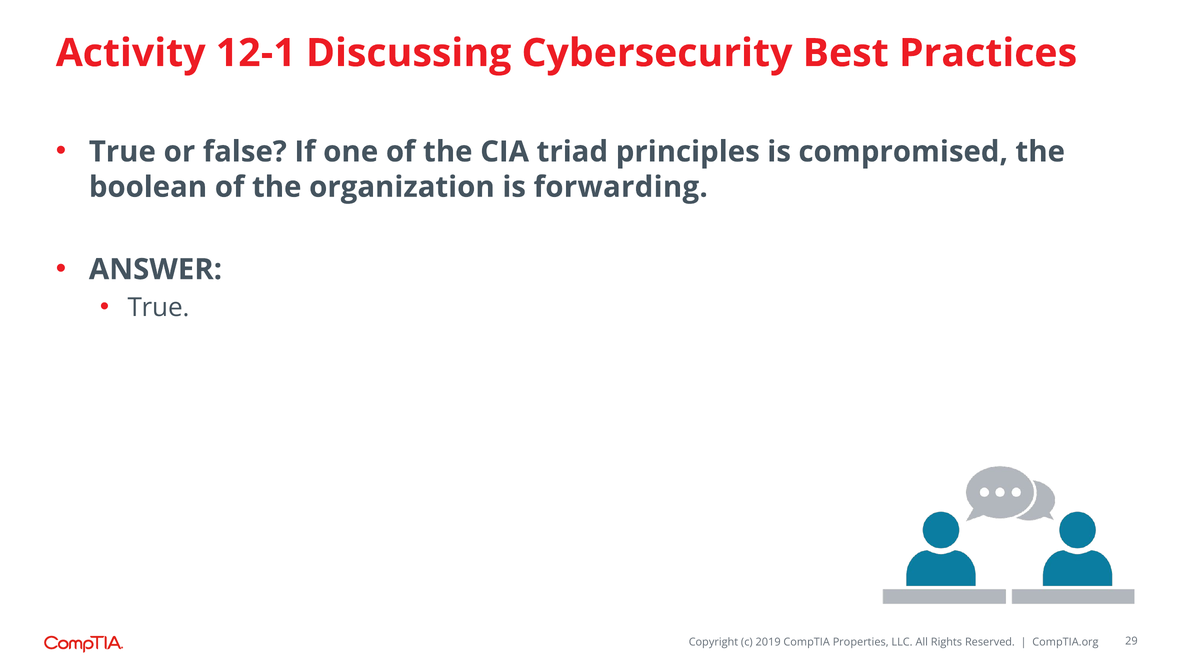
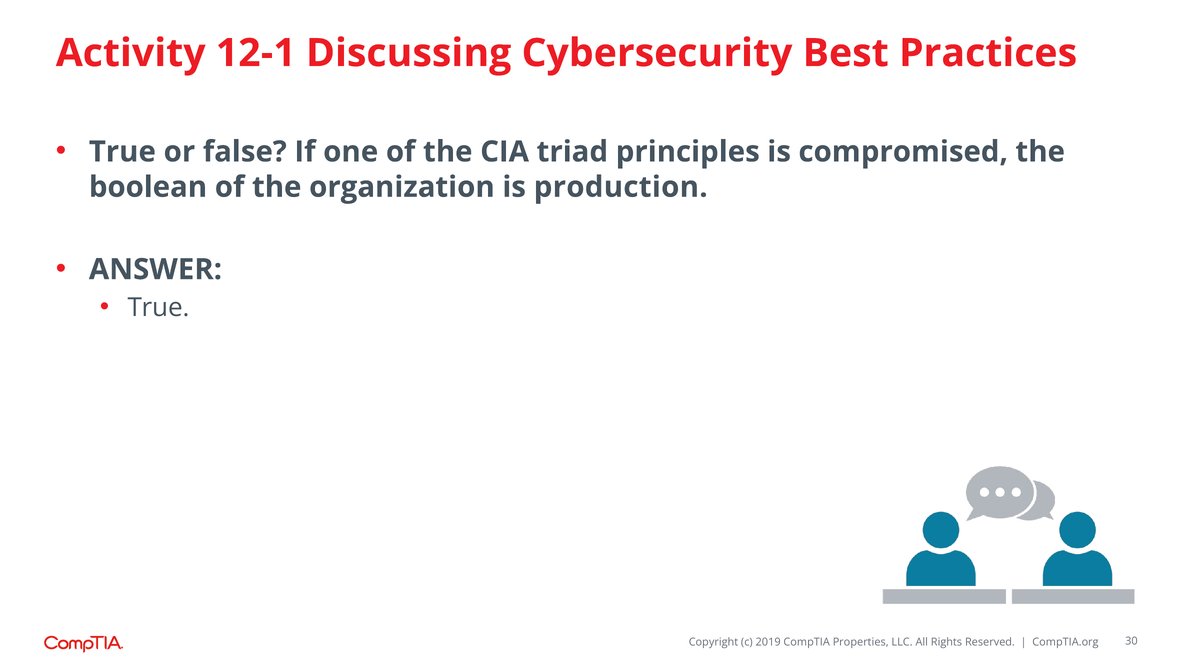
forwarding: forwarding -> production (621, 187)
29: 29 -> 30 (1131, 641)
